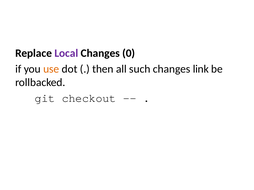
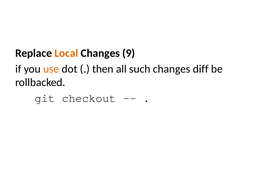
Local colour: purple -> orange (66, 53)
0: 0 -> 9 (129, 53)
link: link -> diff (201, 69)
